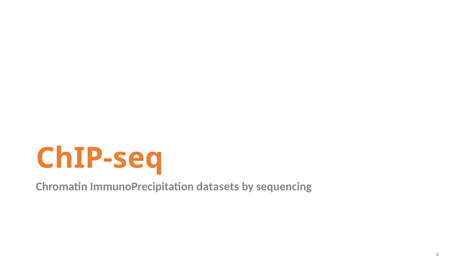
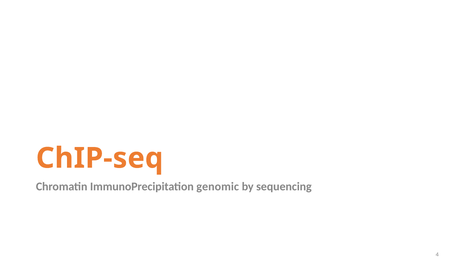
datasets: datasets -> genomic (218, 187)
